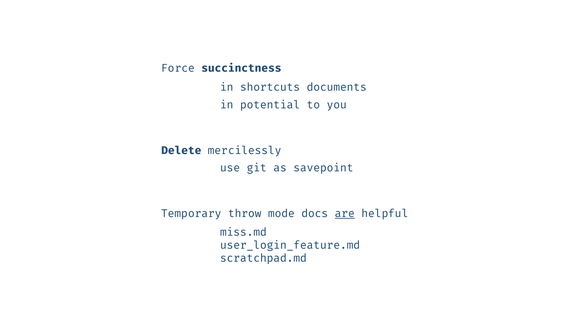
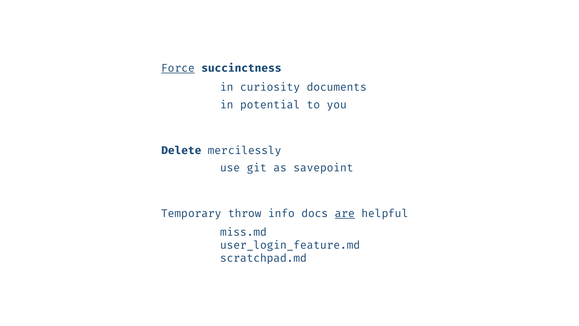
Force underline: none -> present (178, 68)
shortcuts: shortcuts -> curiosity (270, 87)
mode: mode -> info (281, 213)
